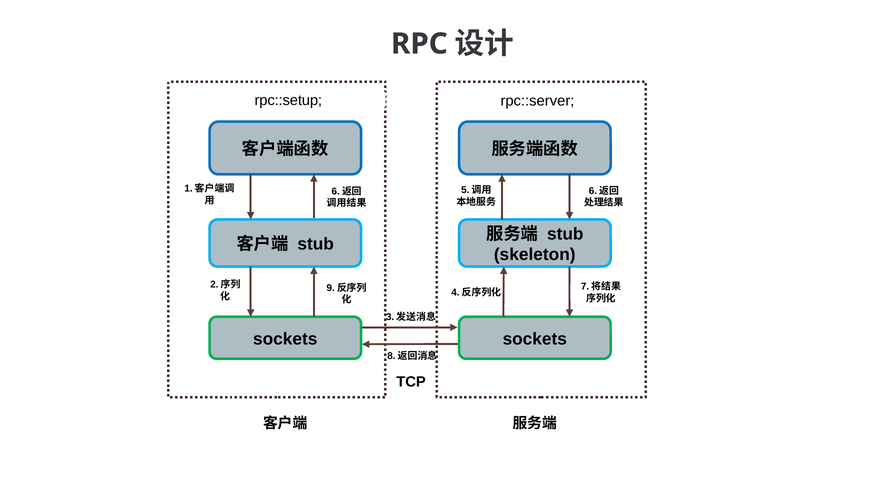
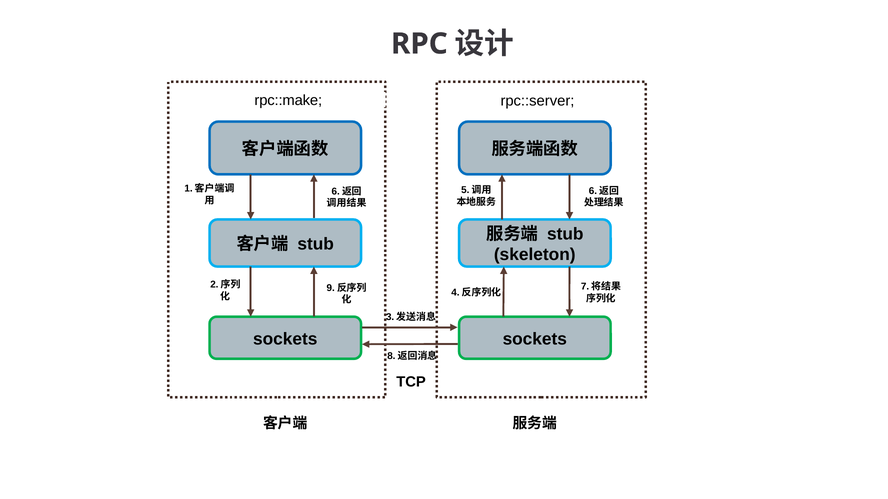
rpc::setup: rpc::setup -> rpc::make (288, 101)
